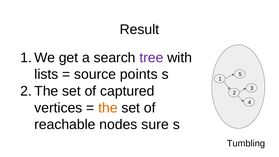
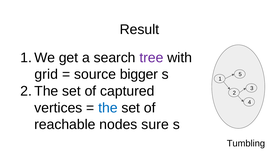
lists: lists -> grid (46, 74)
points: points -> bigger (139, 74)
the colour: orange -> blue (108, 108)
